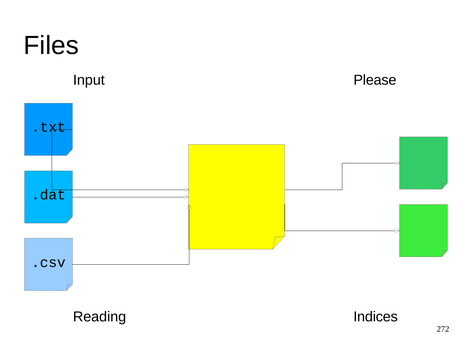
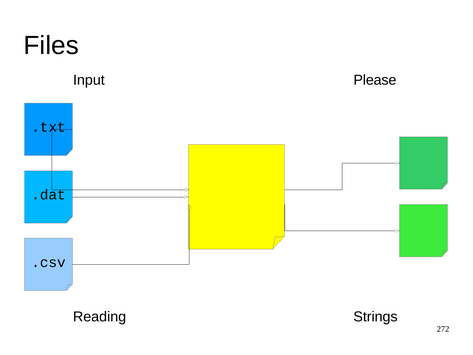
Indices: Indices -> Strings (376, 316)
